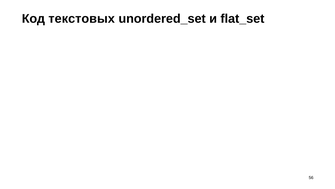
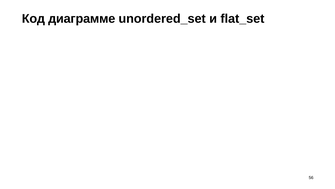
текстовых: текстовых -> диаграмме (82, 19)
